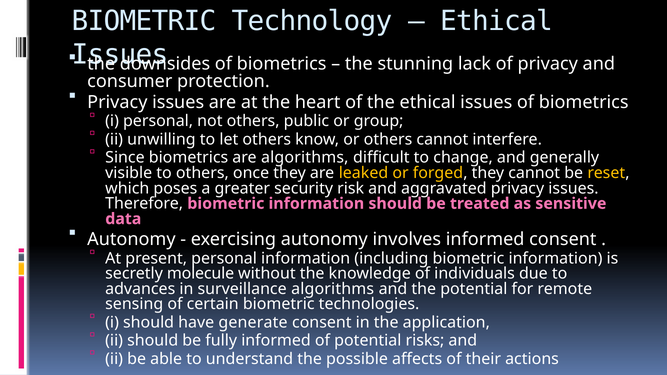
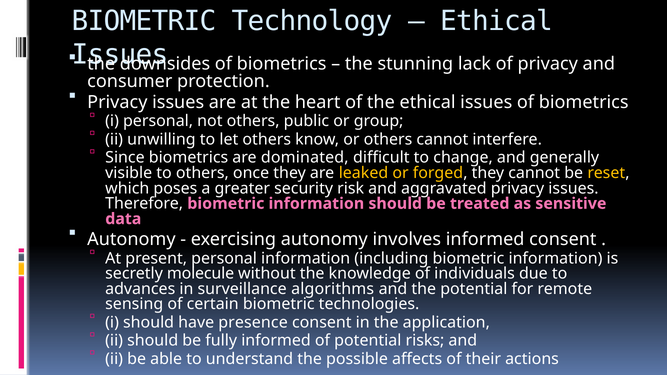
are algorithms: algorithms -> dominated (305, 158)
generate: generate -> presence (253, 323)
